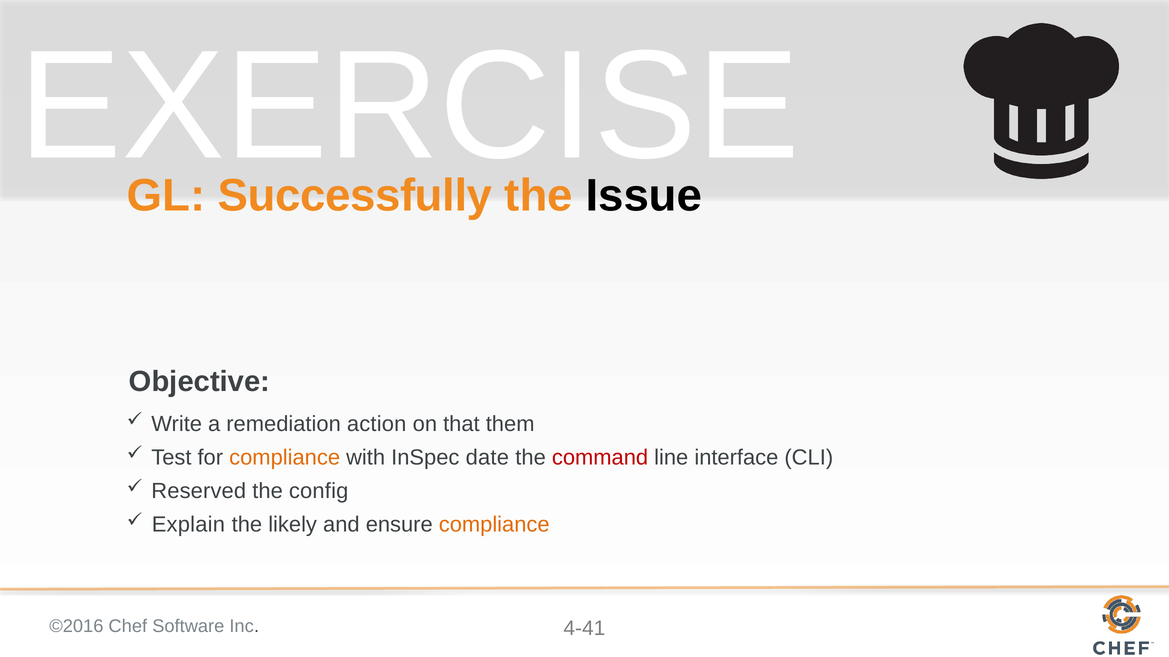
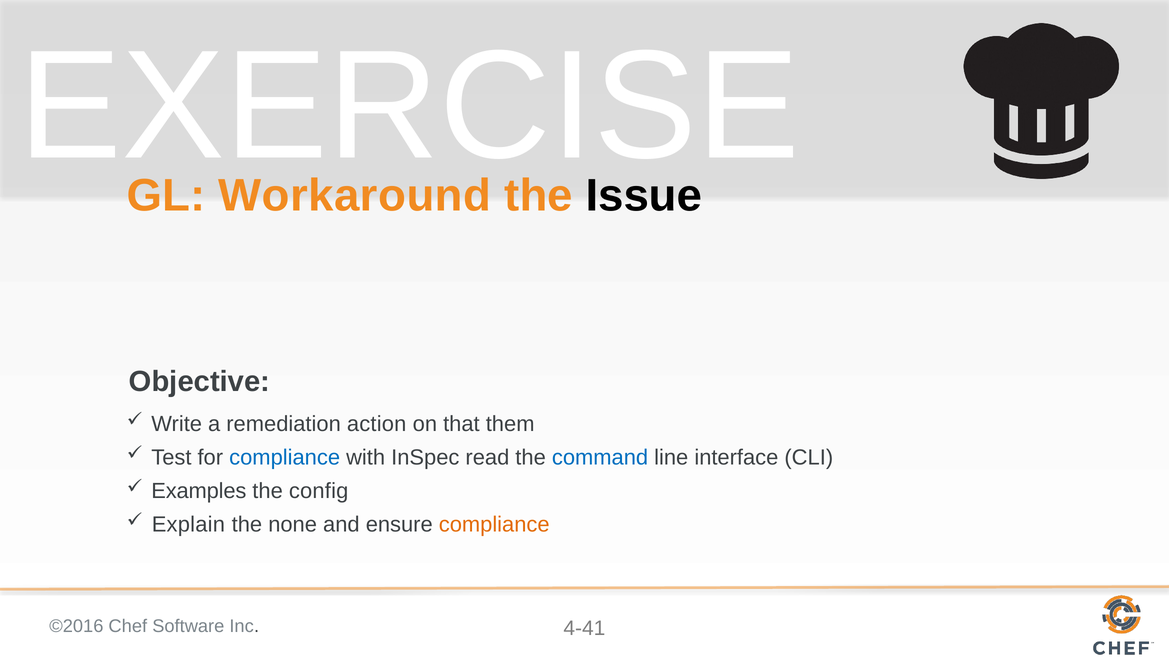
Successfully: Successfully -> Workaround (355, 196)
compliance colour: orange -> blue (285, 458)
date: date -> read (487, 458)
command colour: red -> blue (600, 458)
Reserved: Reserved -> Examples (199, 491)
likely: likely -> none (293, 525)
